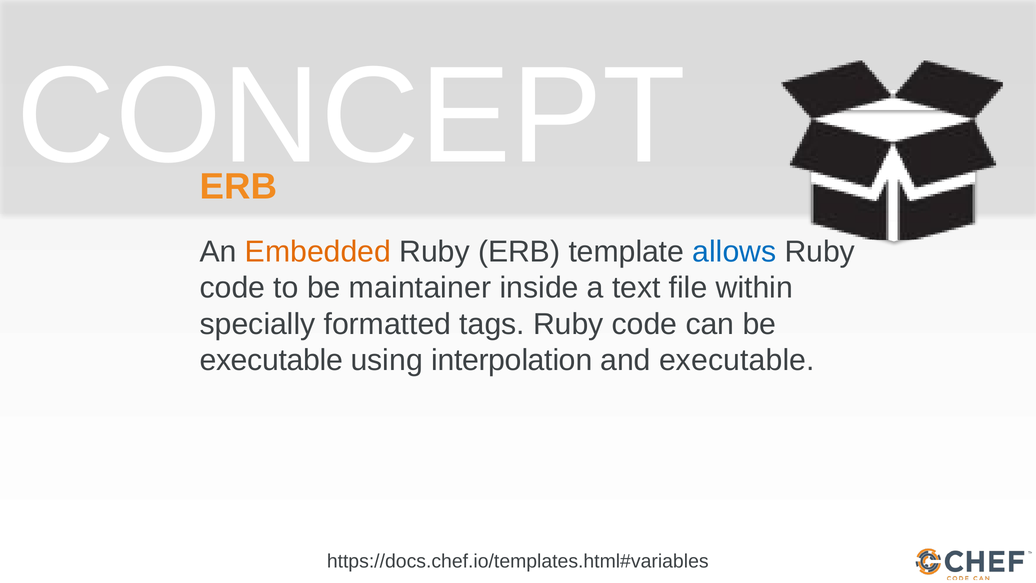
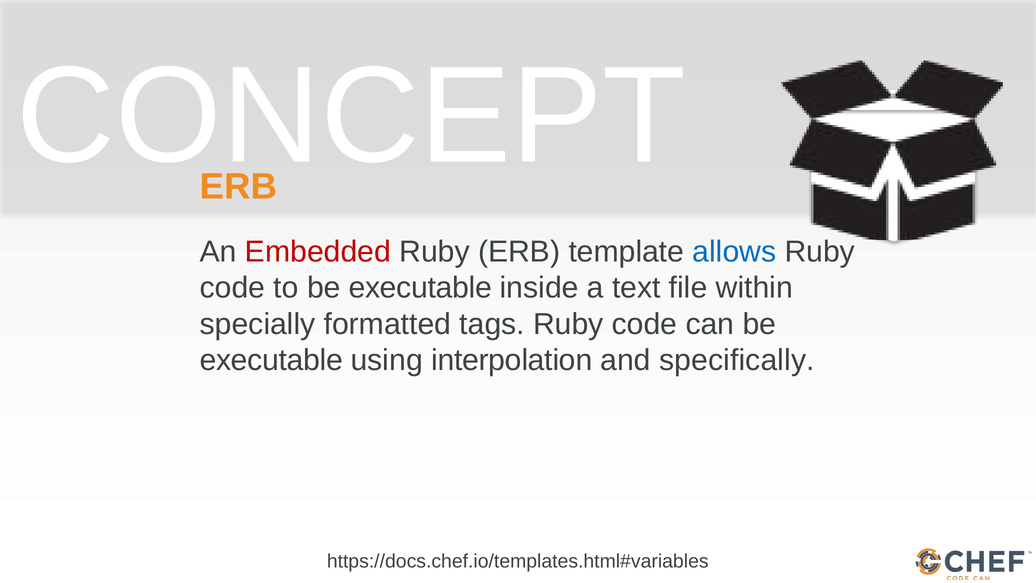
Embedded colour: orange -> red (318, 251)
to be maintainer: maintainer -> executable (420, 288)
and executable: executable -> specifically (737, 360)
